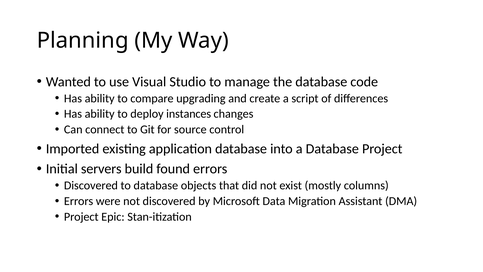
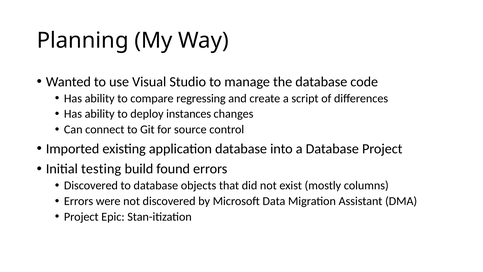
upgrading: upgrading -> regressing (201, 98)
servers: servers -> testing (101, 169)
